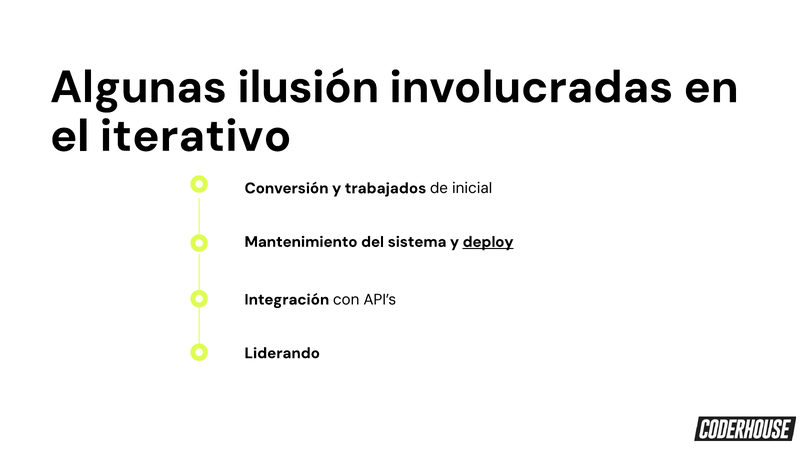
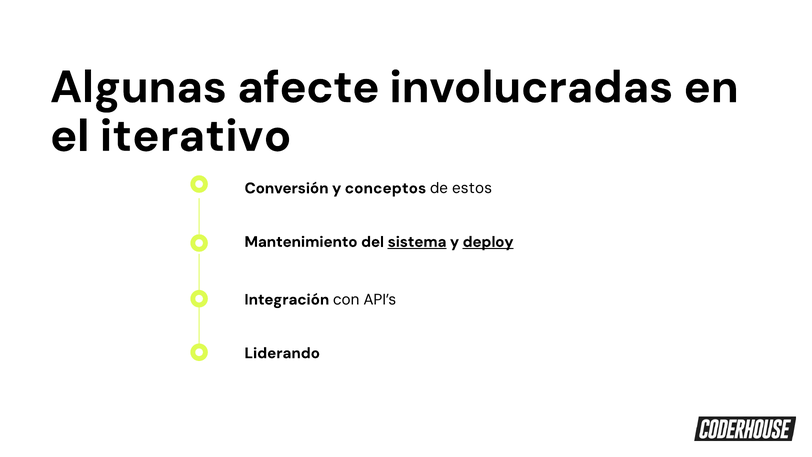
ilusión: ilusión -> afecte (308, 87)
trabajados: trabajados -> conceptos (385, 188)
inicial: inicial -> estos (472, 188)
sistema underline: none -> present (417, 242)
